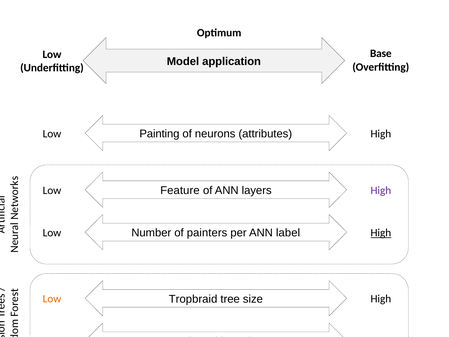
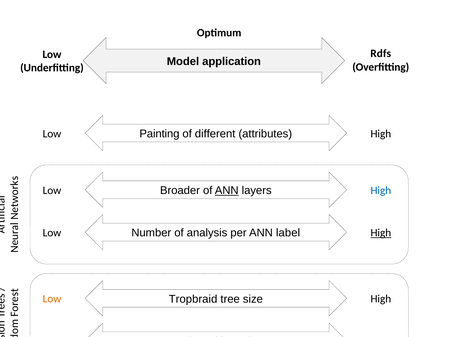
Base: Base -> Rdfs (381, 53)
neurons: neurons -> different (215, 134)
Feature: Feature -> Broader (180, 190)
ANN underline: none -> present (227, 190)
High colour: purple -> blue (381, 190)
painters: painters -> analysis (207, 233)
